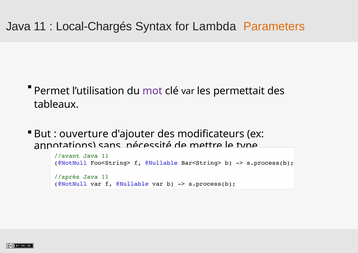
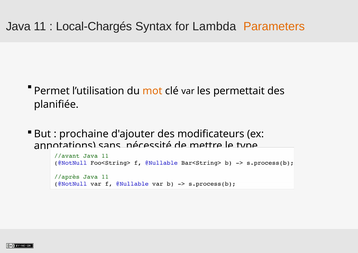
mot colour: purple -> orange (152, 91)
tableaux: tableaux -> planifiée (56, 104)
ouverture: ouverture -> prochaine (84, 134)
